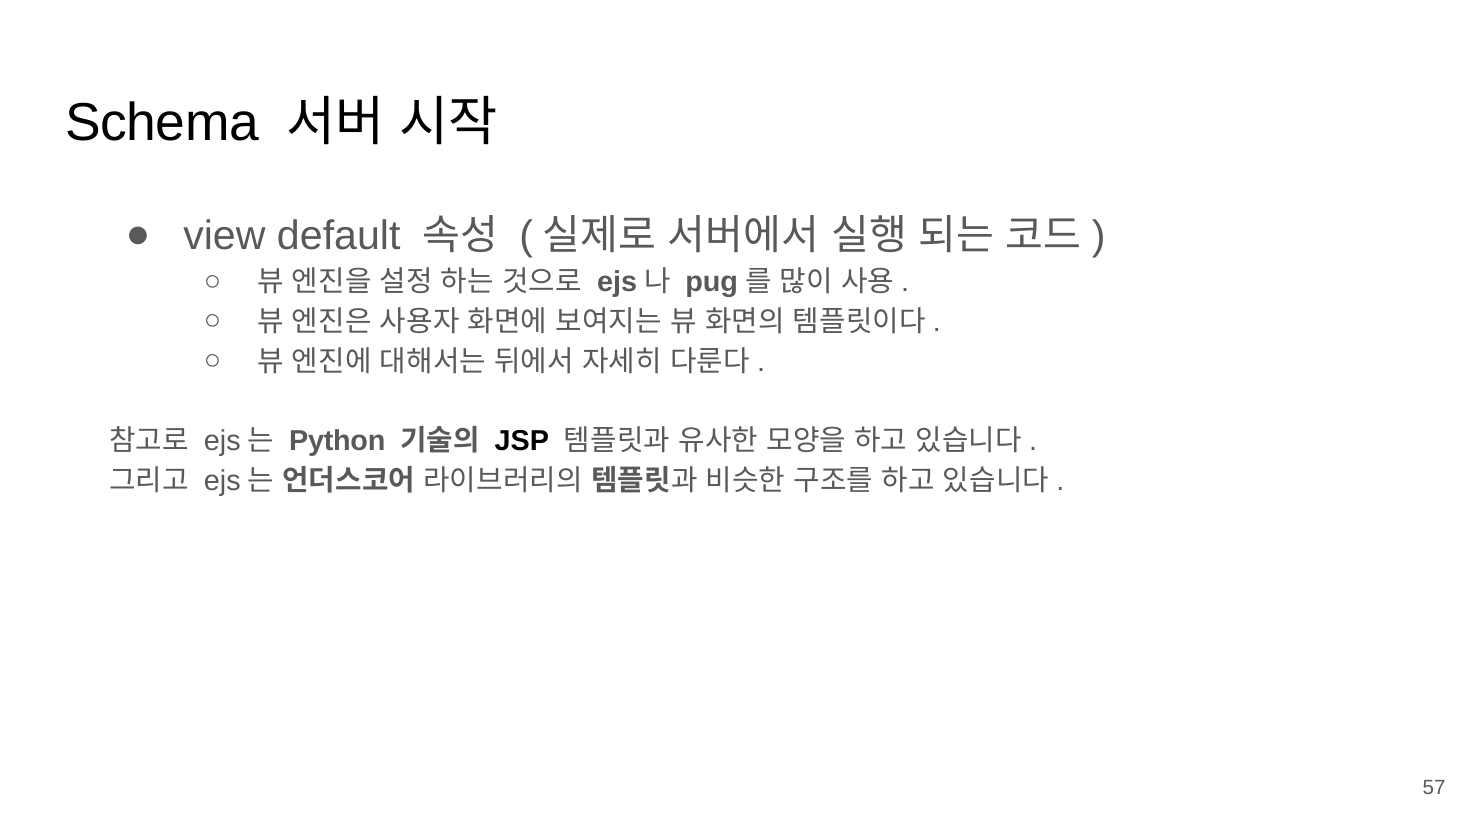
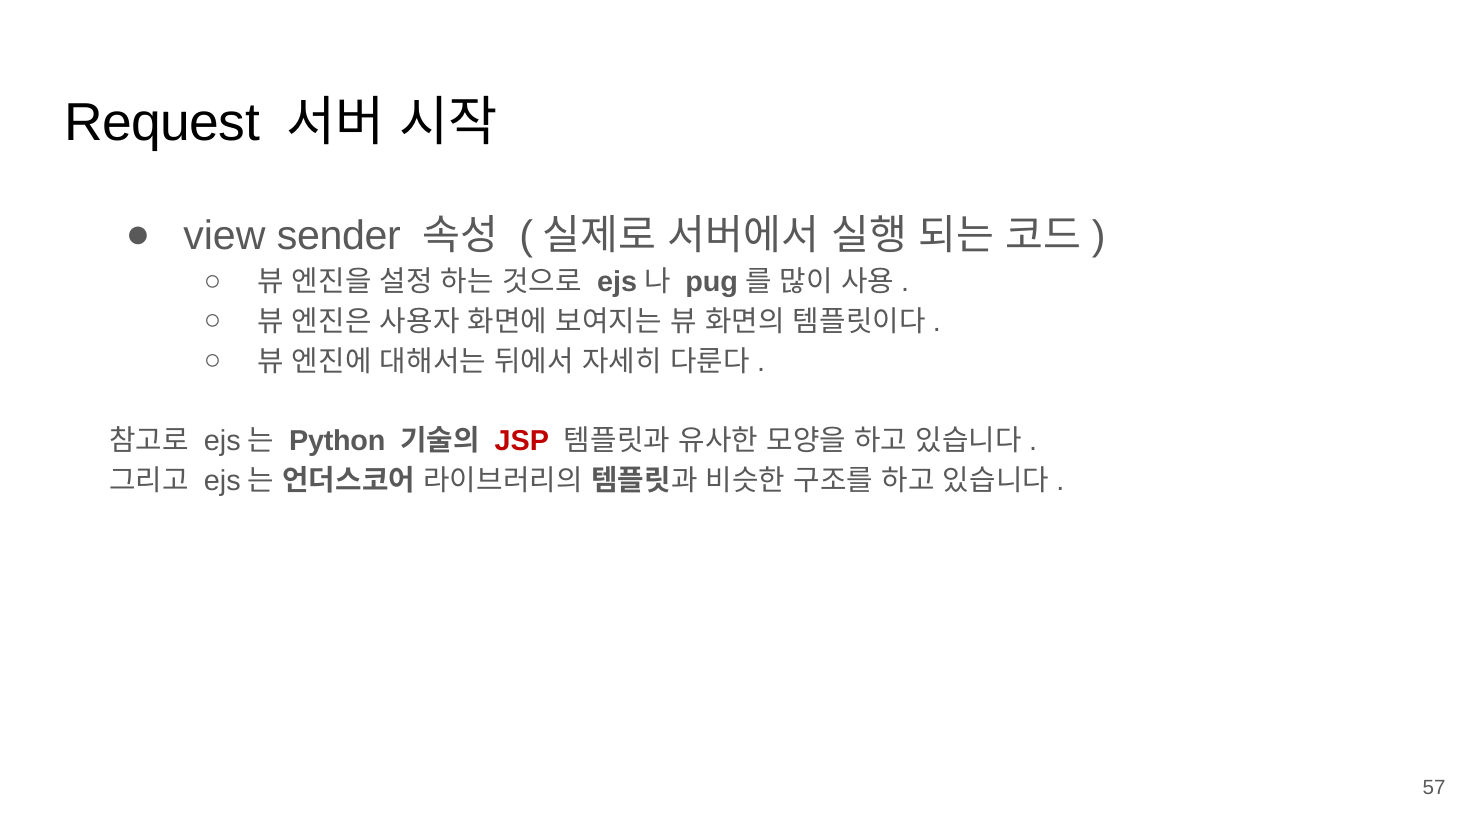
Schema: Schema -> Request (162, 123)
default: default -> sender (339, 236)
JSP colour: black -> red (522, 441)
